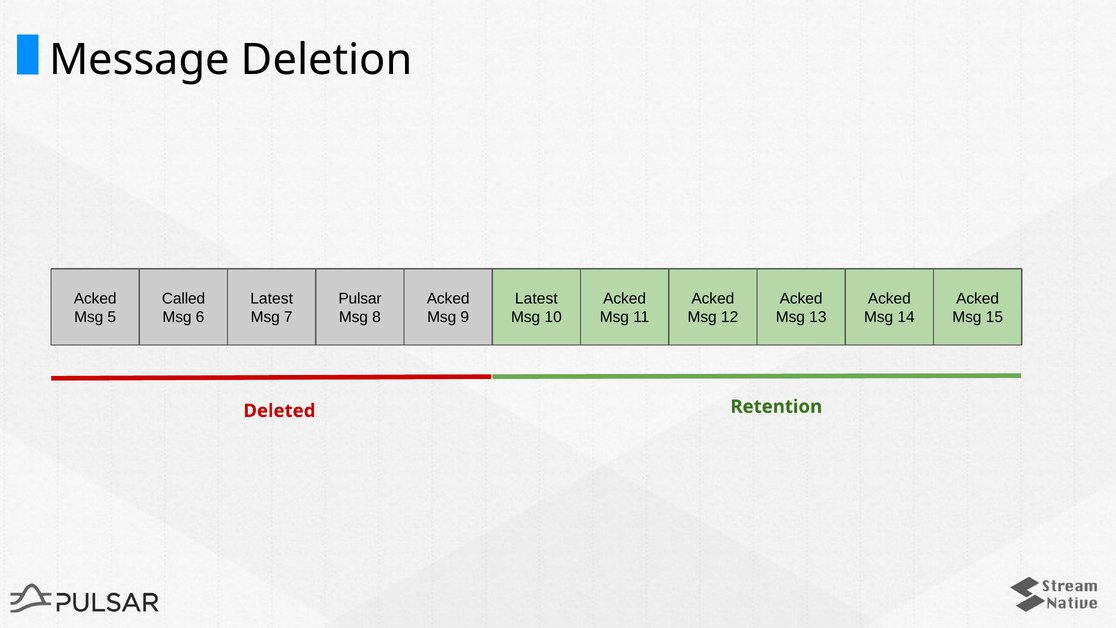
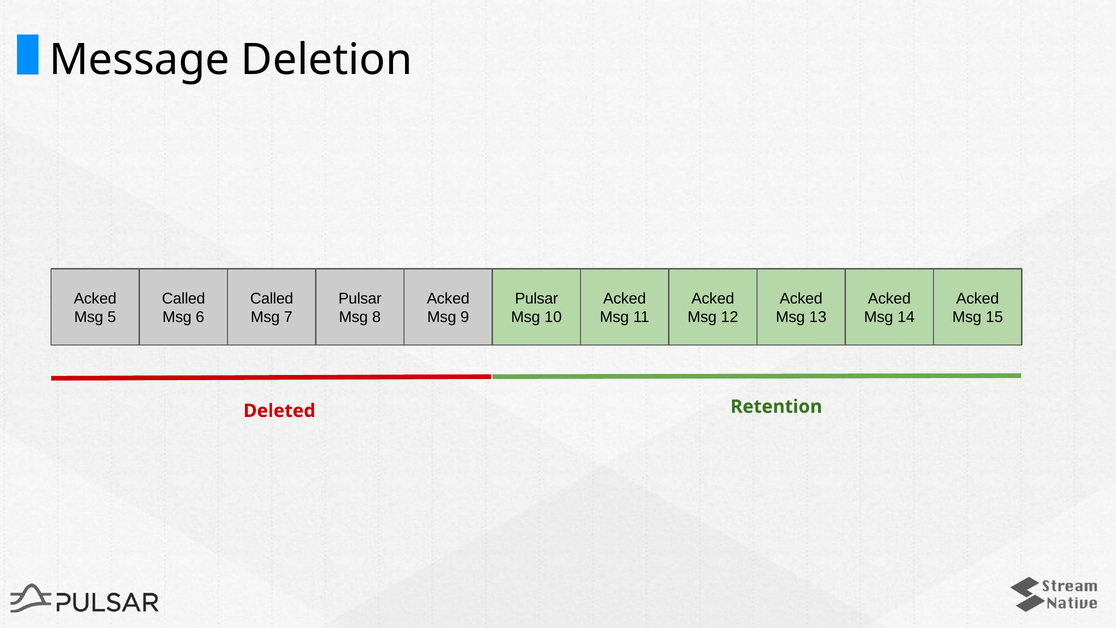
Latest: Latest -> Called (272, 298)
Latest: Latest -> Pulsar (536, 298)
